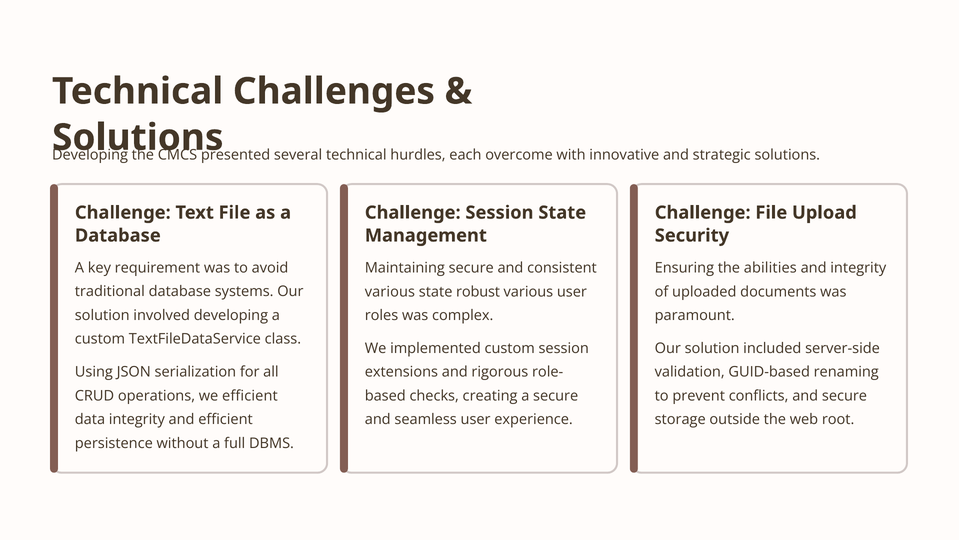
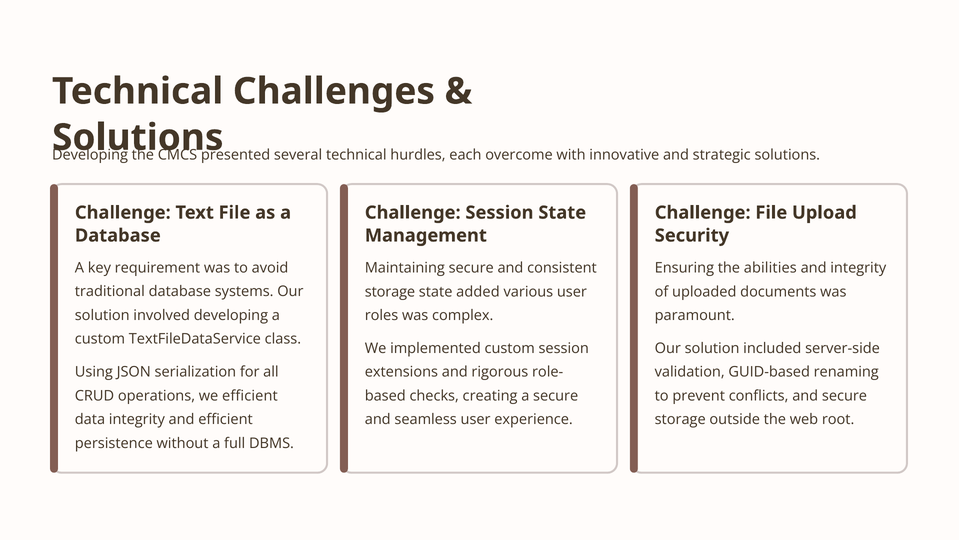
various: various -> storage (390, 291)
robust: robust -> added (478, 291)
